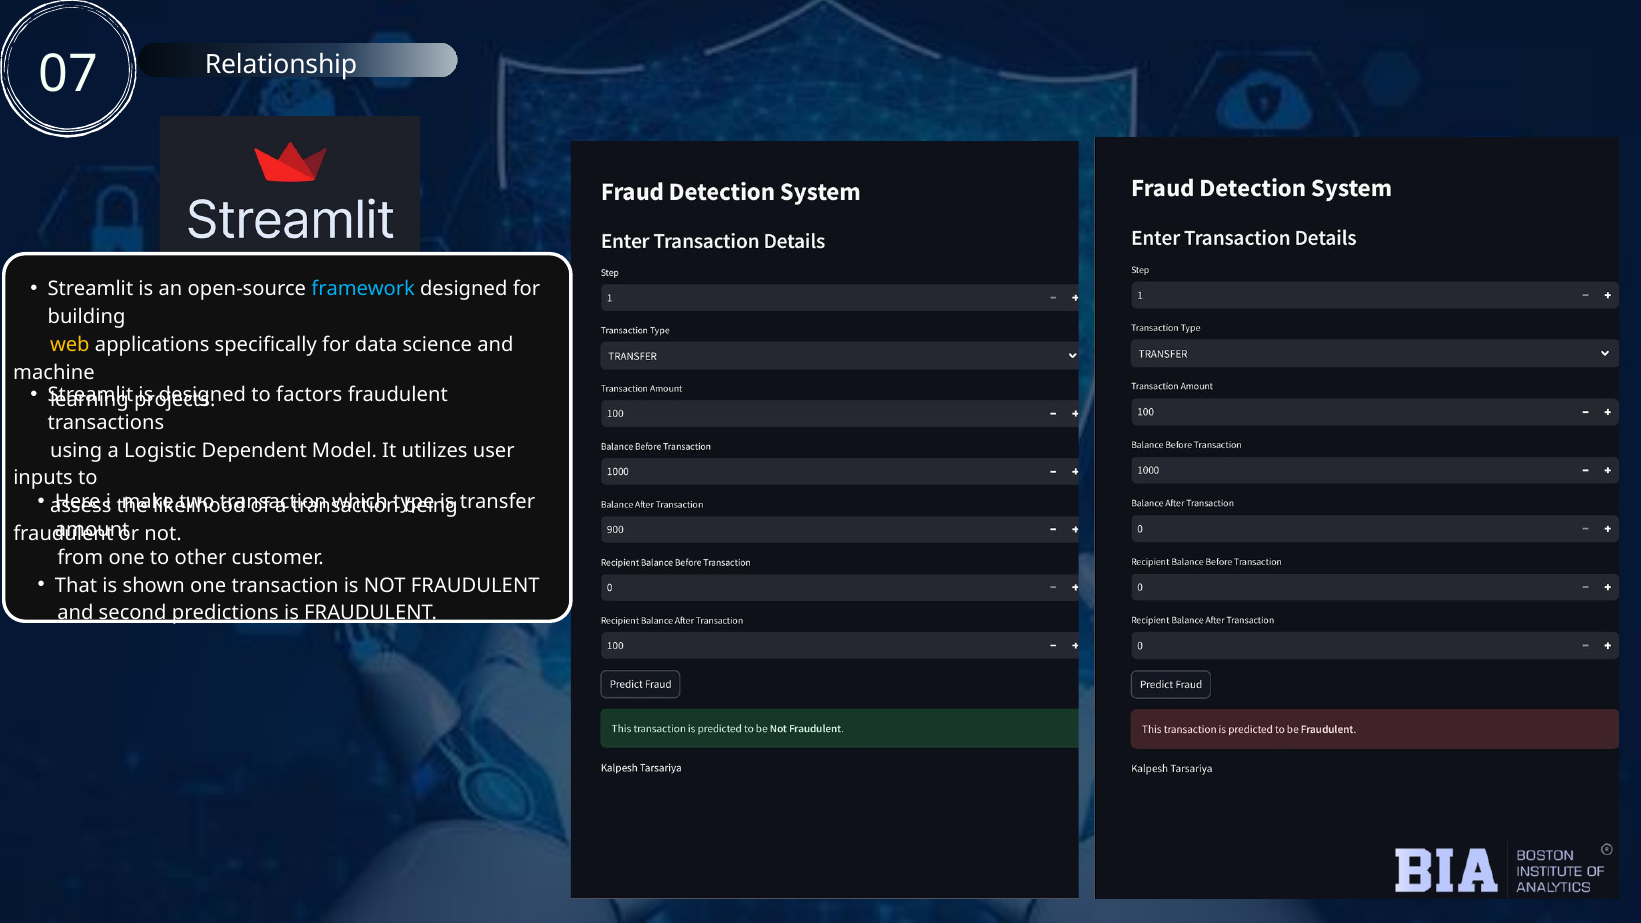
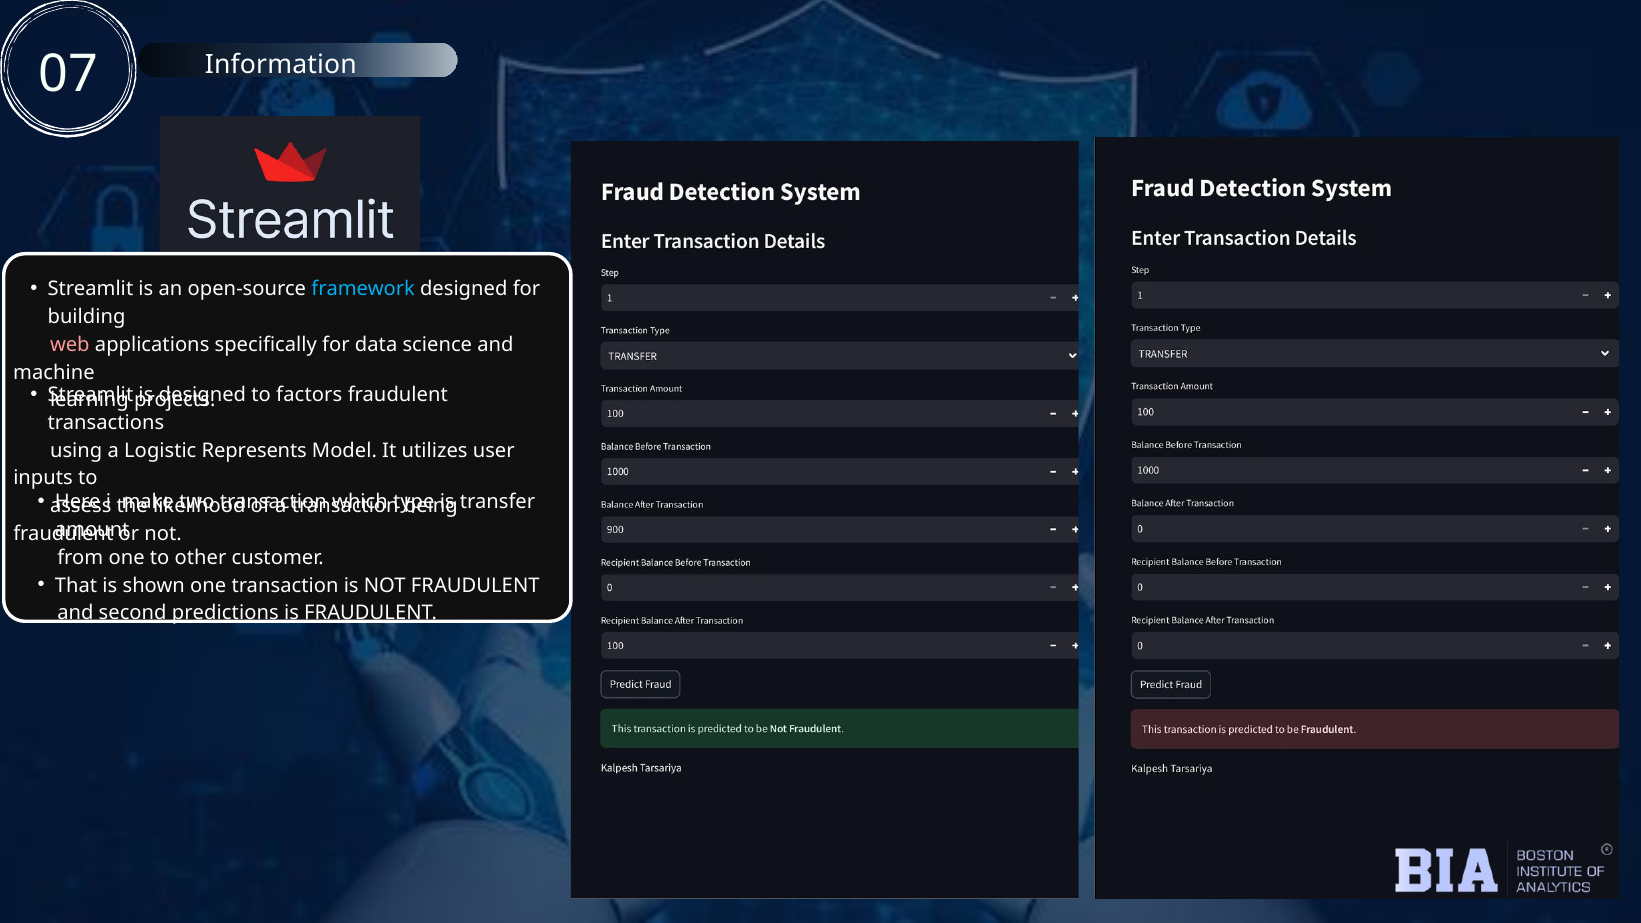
Relationship: Relationship -> Information (281, 65)
web colour: yellow -> pink (70, 345)
Dependent: Dependent -> Represents (254, 451)
